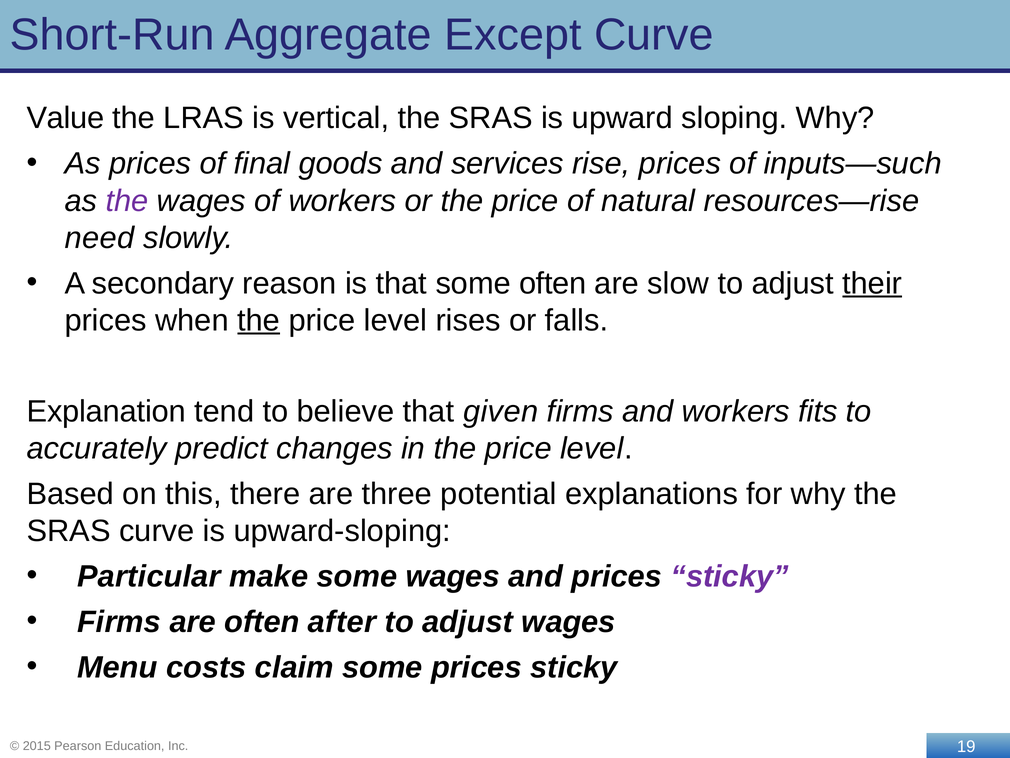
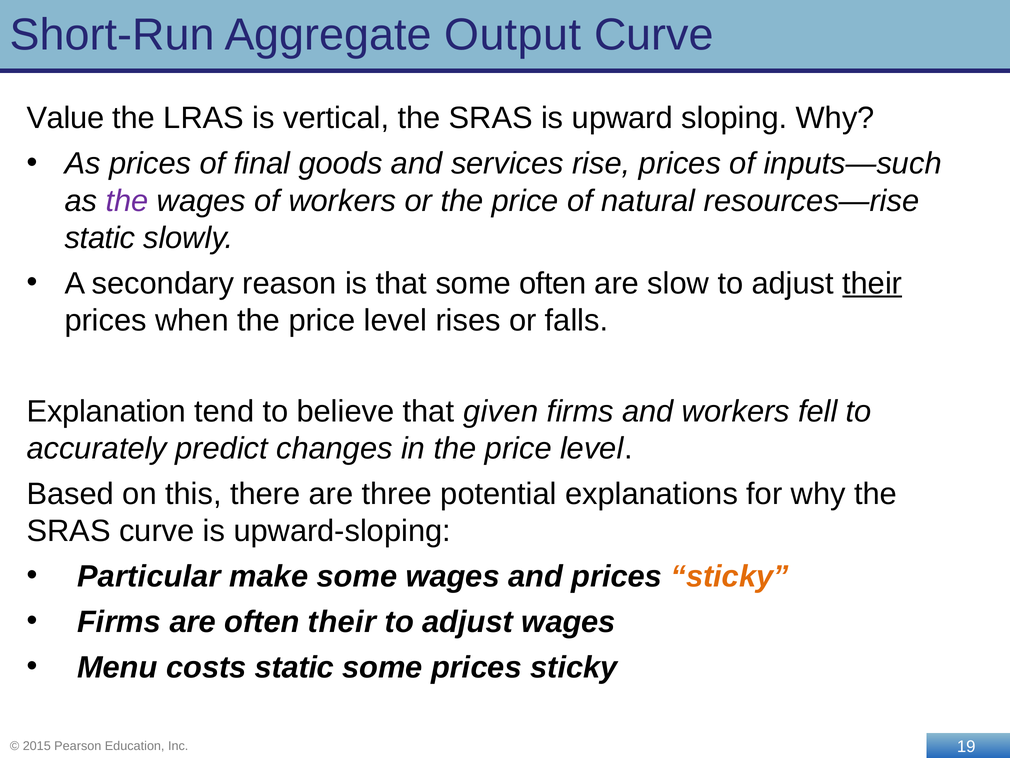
Except: Except -> Output (513, 35)
need: need -> static (100, 238)
the underline: present -> none (259, 320)
fits: fits -> fell (818, 411)
sticky colour: purple -> orange (730, 576)
often after: after -> their (342, 621)
costs claim: claim -> static (294, 667)
